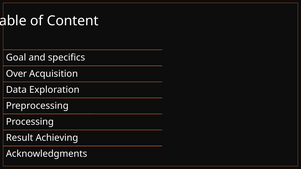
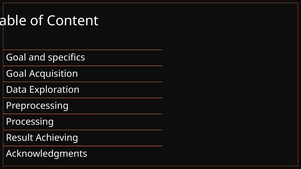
Over: Over -> Goal (16, 74)
